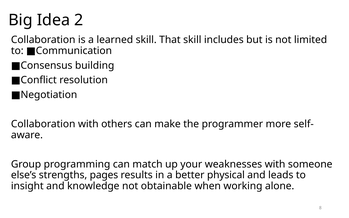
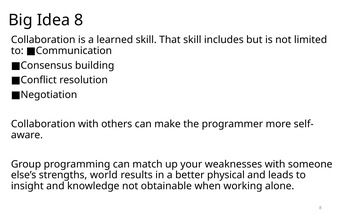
Idea 2: 2 -> 8 (79, 20)
pages: pages -> world (104, 175)
